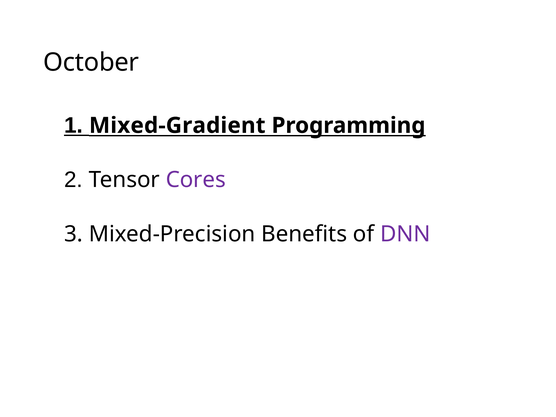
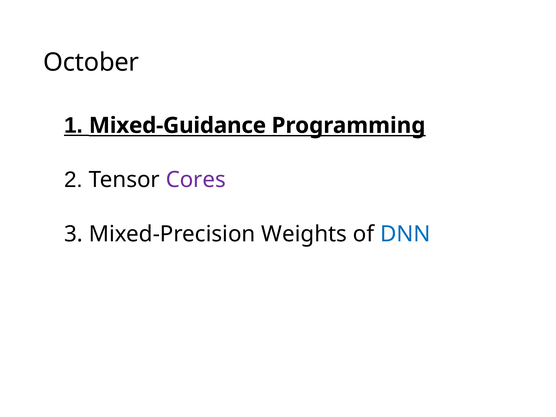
Mixed-Gradient: Mixed-Gradient -> Mixed-Guidance (177, 125)
Benefits: Benefits -> Weights (304, 234)
DNN colour: purple -> blue (405, 234)
